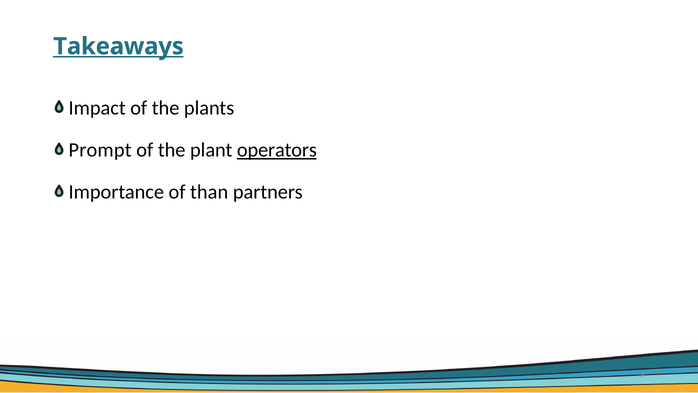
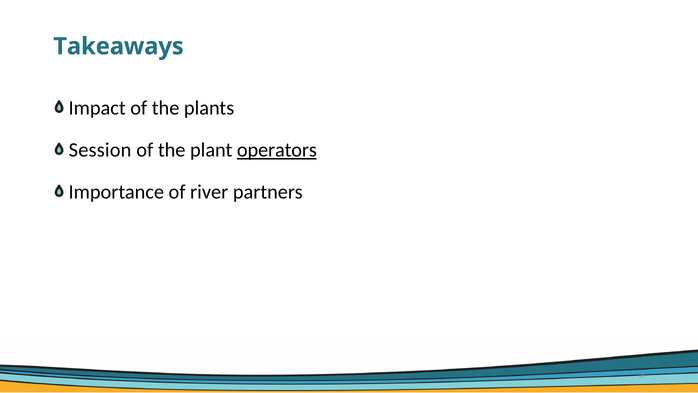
Takeaways underline: present -> none (119, 46)
Prompt: Prompt -> Session (100, 150)
than: than -> river (209, 192)
